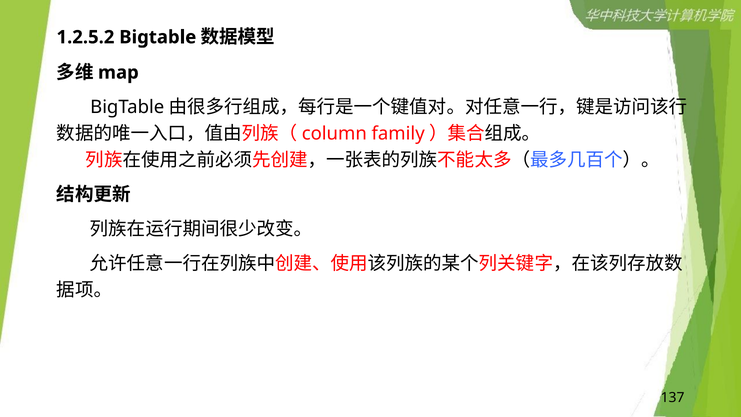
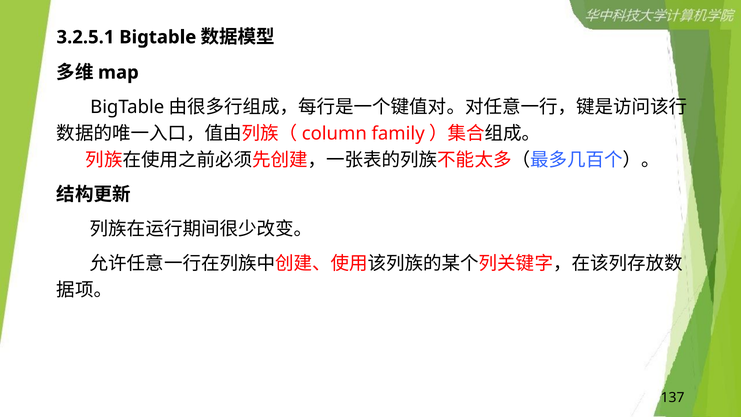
1.2.5.2: 1.2.5.2 -> 3.2.5.1 (85, 37)
